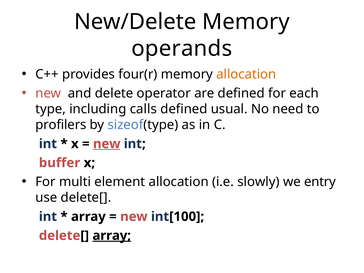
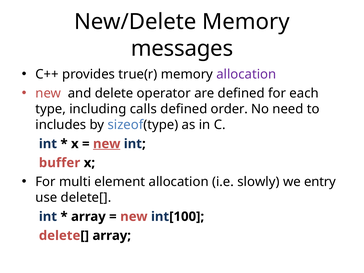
operands: operands -> messages (182, 49)
four(r: four(r -> true(r (138, 74)
allocation colour: orange -> purple (246, 74)
usual: usual -> order (229, 109)
profilers: profilers -> includes (61, 125)
array underline: present -> none (112, 236)
